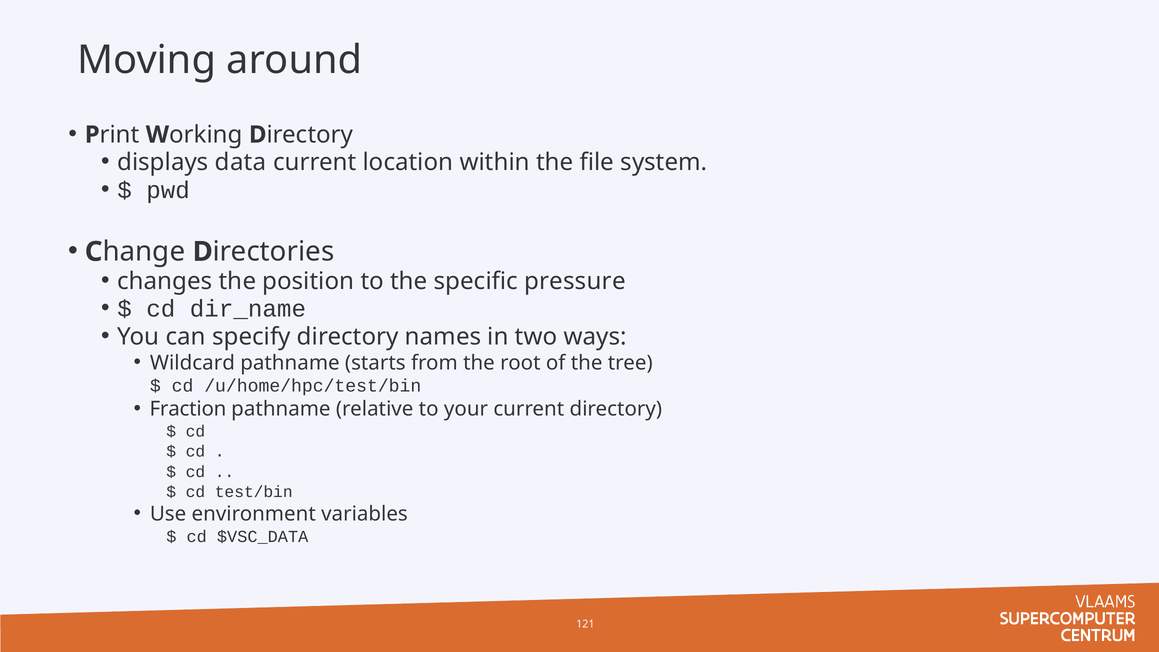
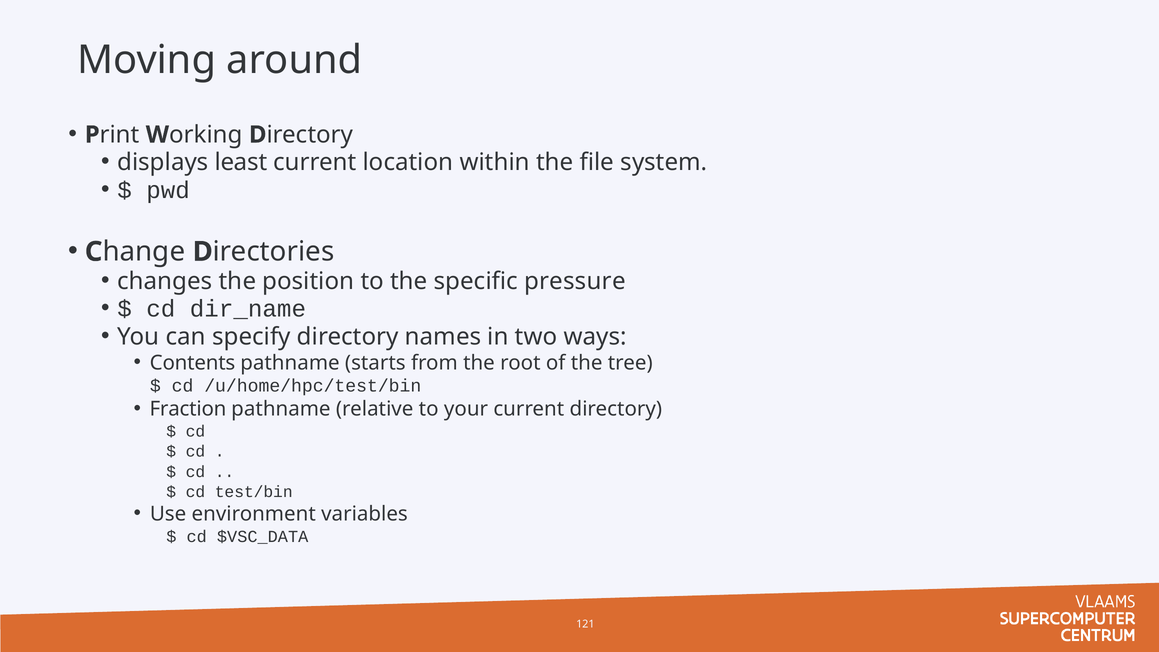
data: data -> least (241, 162)
Wildcard: Wildcard -> Contents (193, 363)
